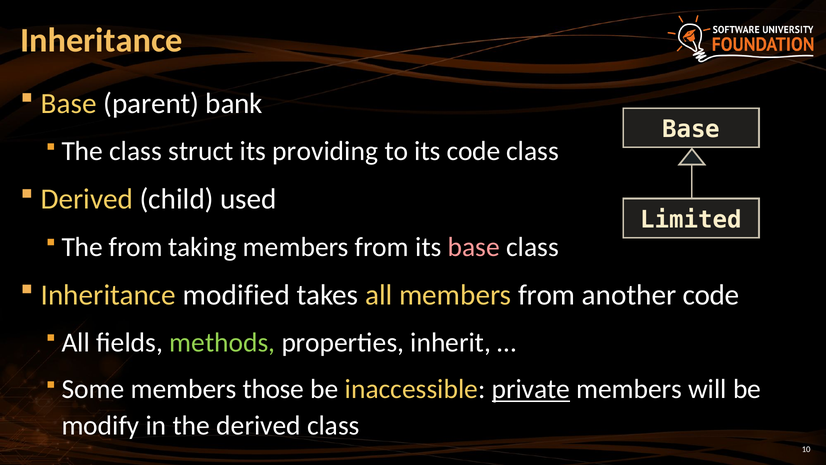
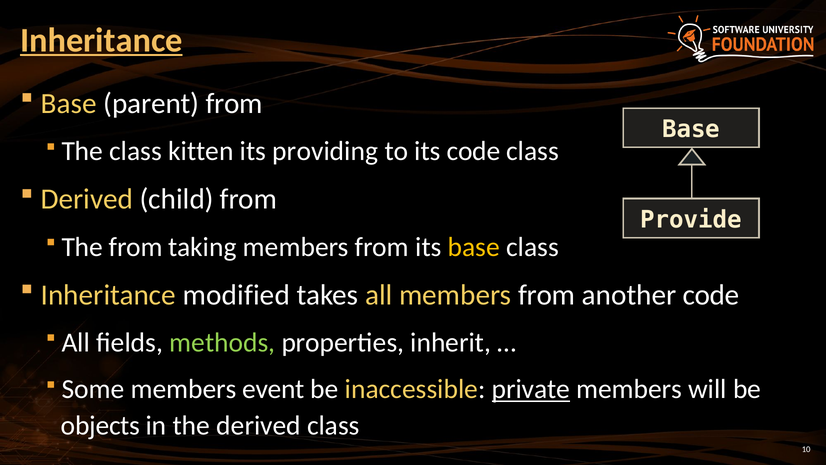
Inheritance underline: none -> present (101, 40)
parent bank: bank -> from (234, 104)
struct: struct -> kitten (201, 151)
child used: used -> from (248, 199)
Limited: Limited -> Provide (691, 220)
base colour: pink -> yellow (474, 247)
those: those -> event (273, 389)
modify: modify -> objects (101, 426)
